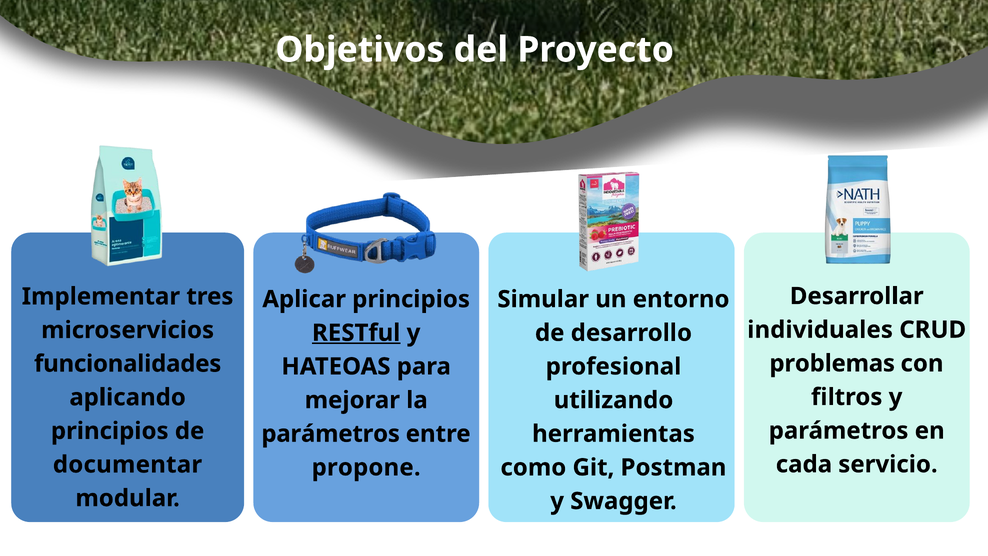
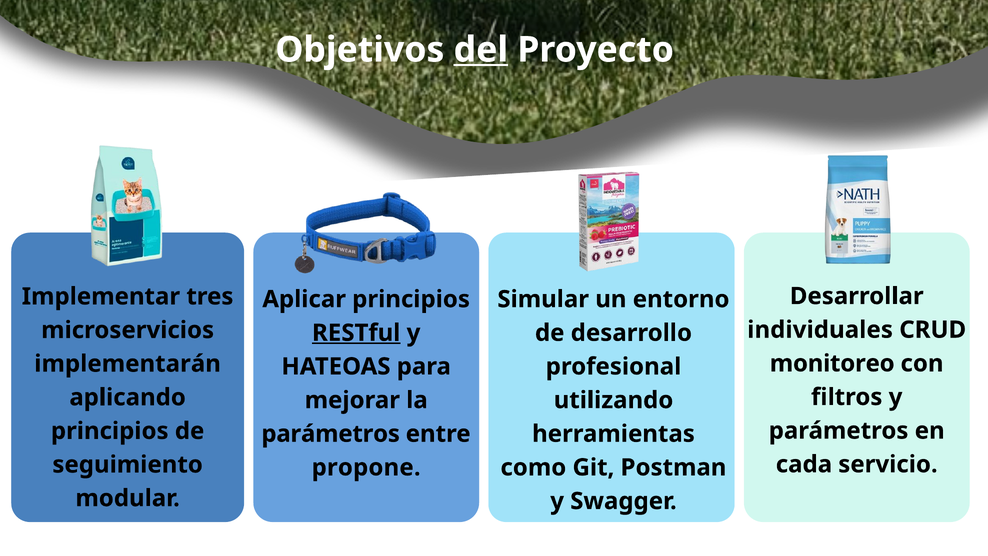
del underline: none -> present (481, 50)
problemas: problemas -> monitoreo (832, 363)
funcionalidades: funcionalidades -> implementarán (128, 364)
documentar: documentar -> seguimiento (128, 464)
